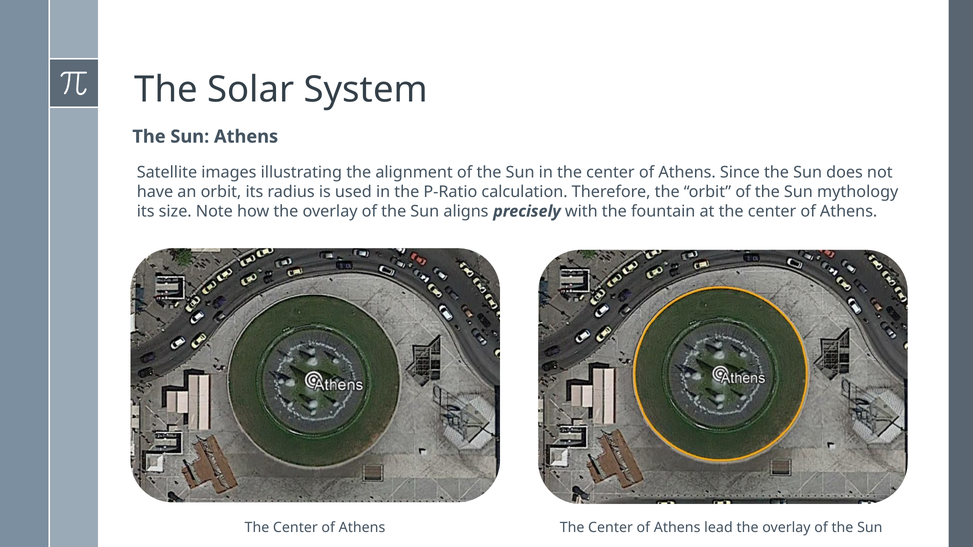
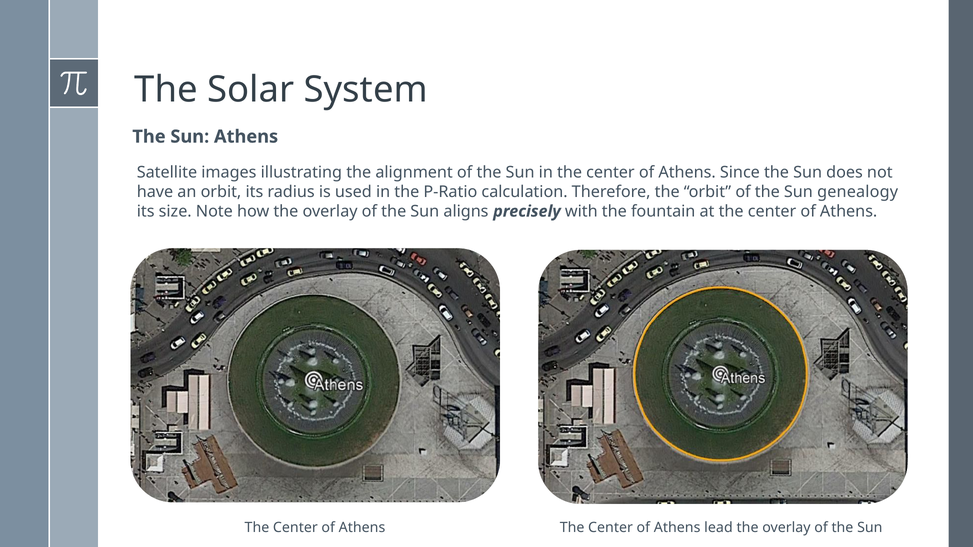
mythology: mythology -> genealogy (858, 192)
